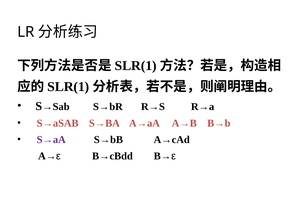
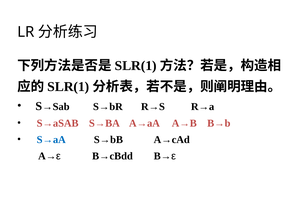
S→aA colour: purple -> blue (51, 140)
